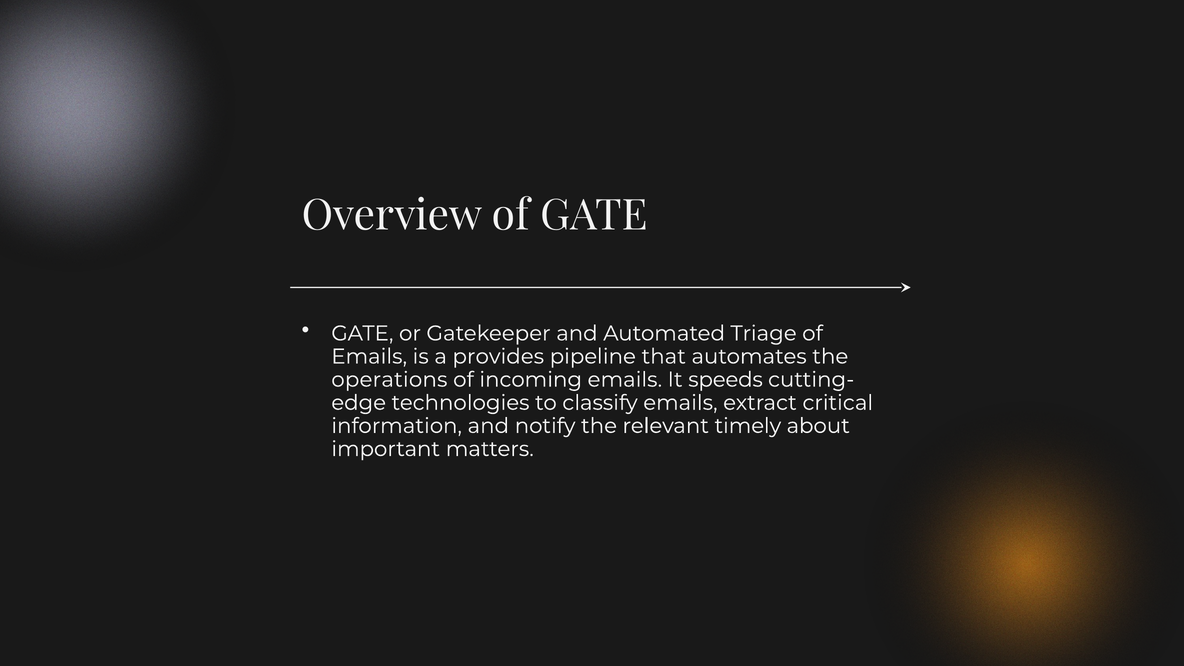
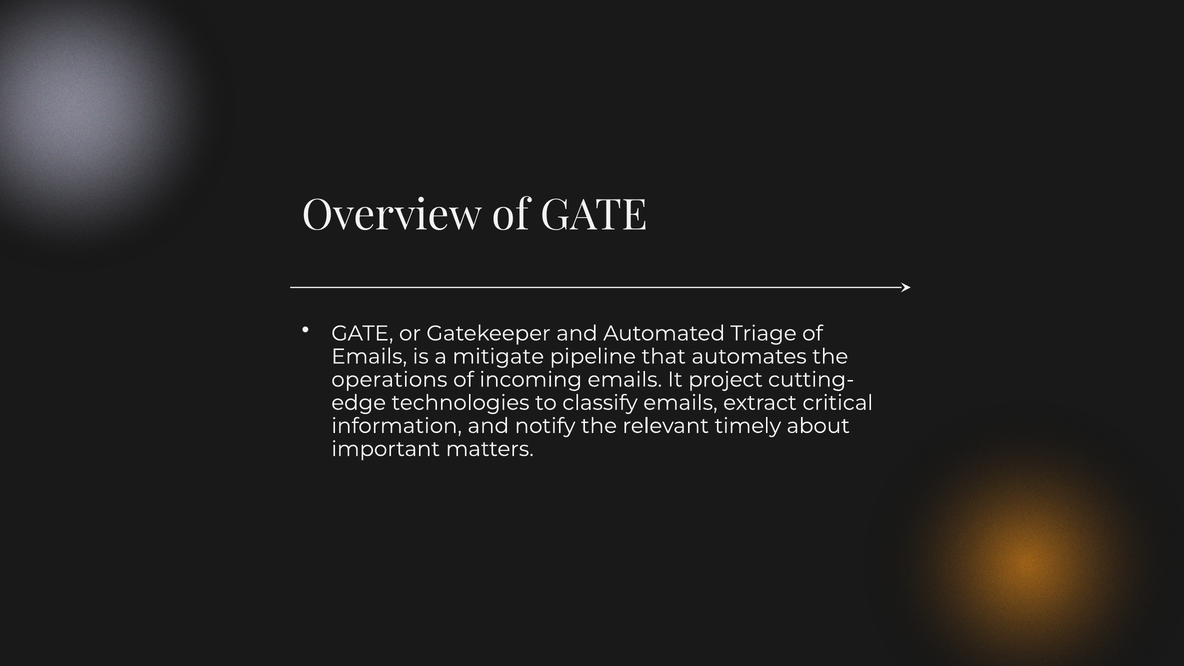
provides: provides -> mitigate (498, 357)
speeds: speeds -> project (726, 380)
